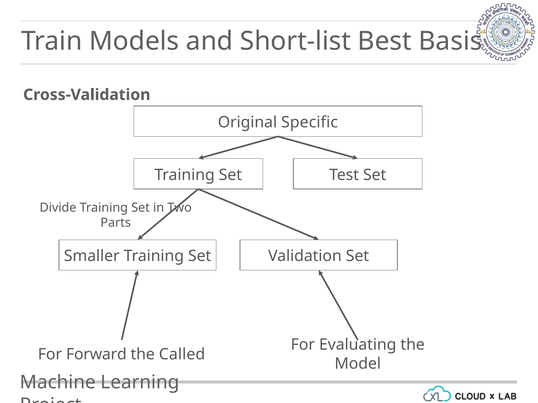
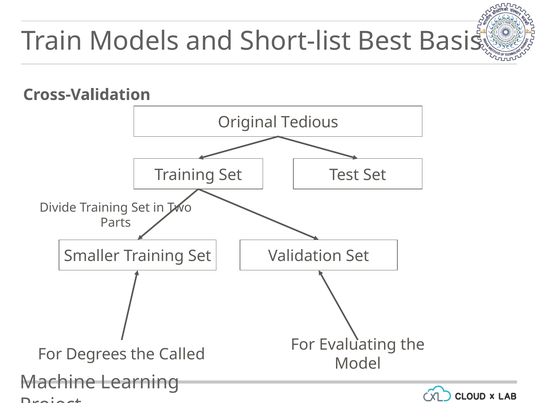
Specific: Specific -> Tedious (310, 122)
Forward: Forward -> Degrees (96, 355)
